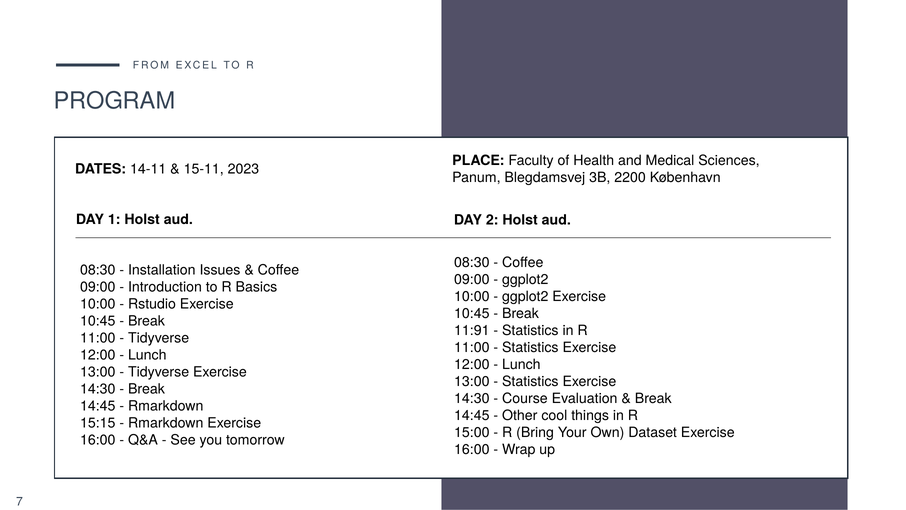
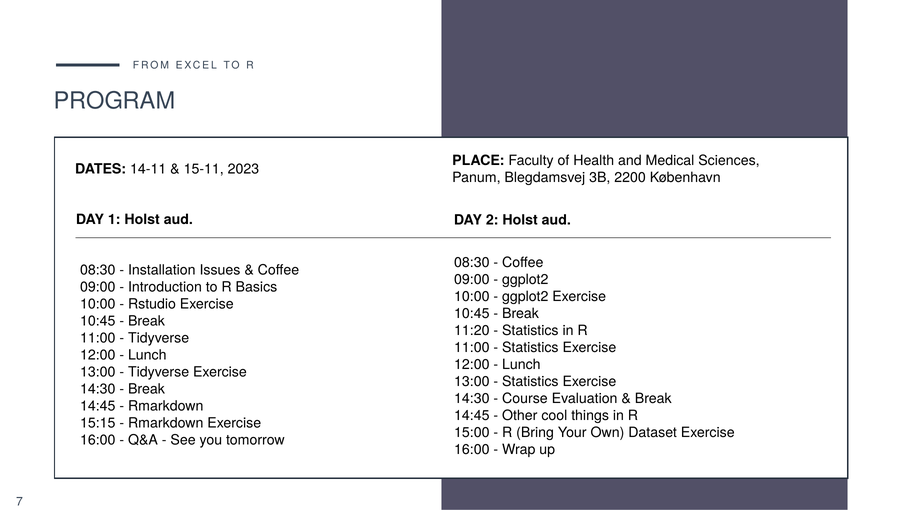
11:91: 11:91 -> 11:20 (472, 330)
